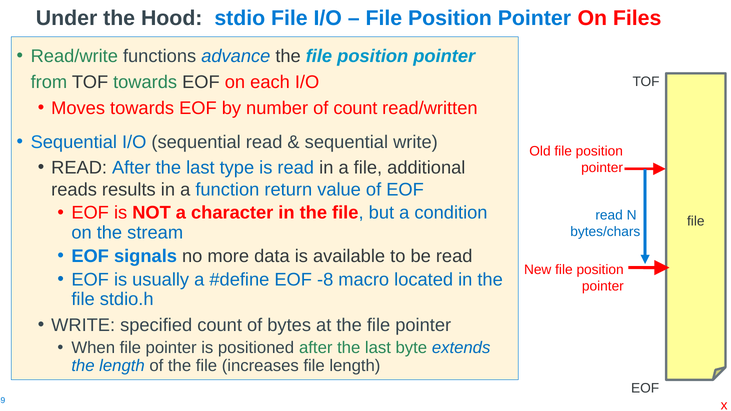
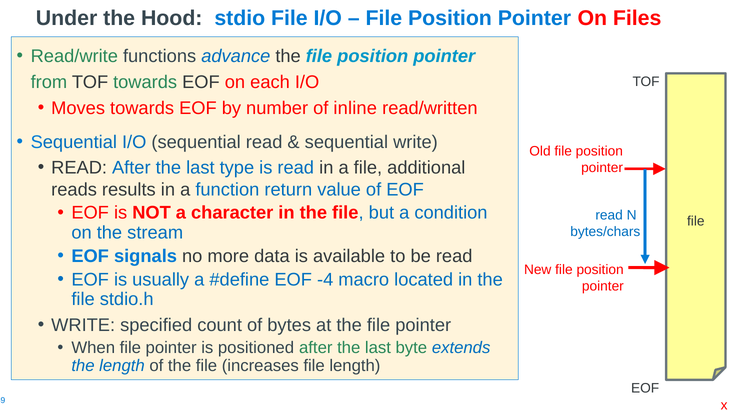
of count: count -> inline (355, 108)
-8: -8 -> -4 (325, 280)
